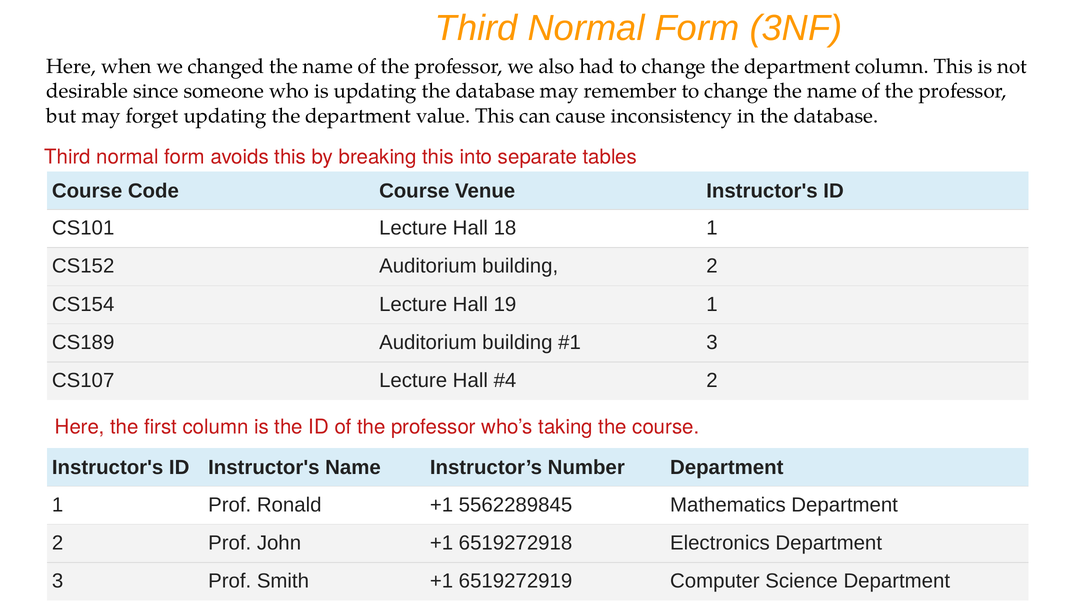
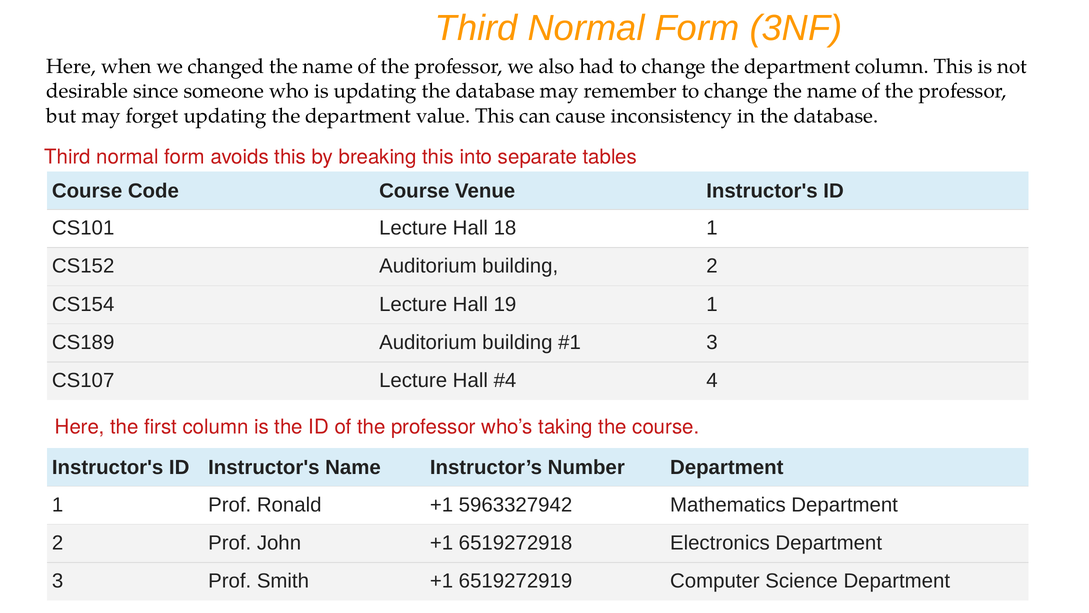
2: 2 -> 4 (712, 380)
5562289845: 5562289845 -> 5963327942 (516, 504)
